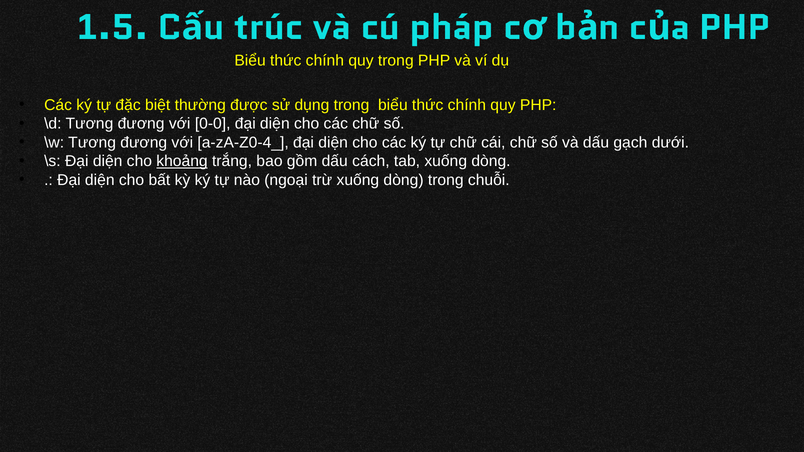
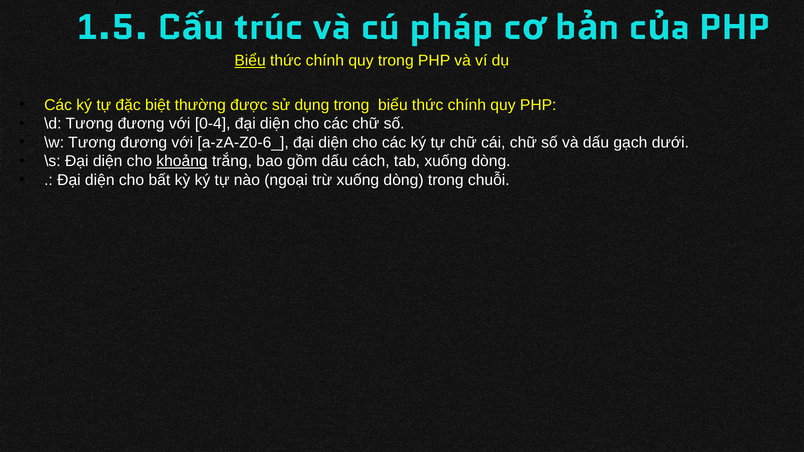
Biểu underline: none -> present (250, 61)
0-0: 0-0 -> 0-4 (213, 124)
a-zA-Z0-4_: a-zA-Z0-4_ -> a-zA-Z0-6_ (243, 143)
